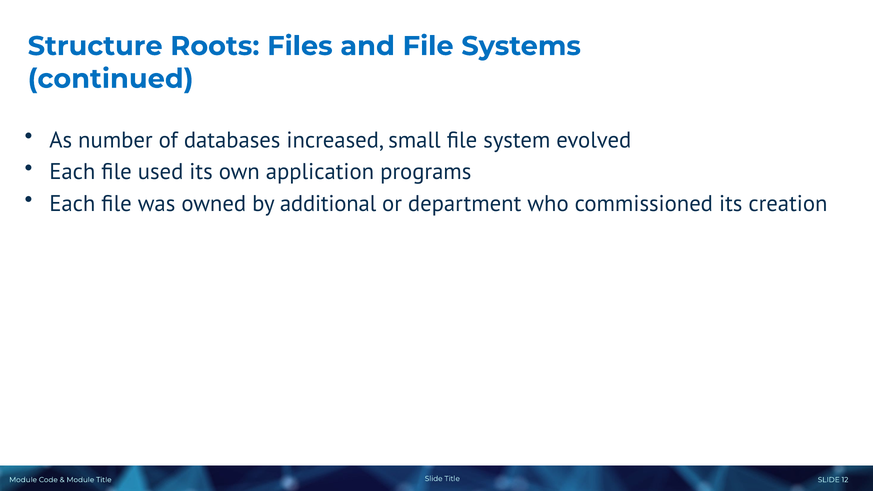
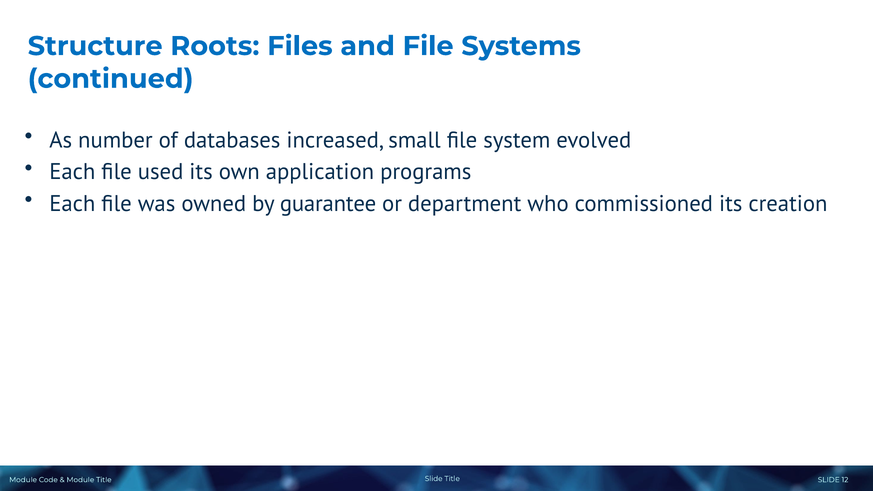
additional: additional -> guarantee (328, 204)
